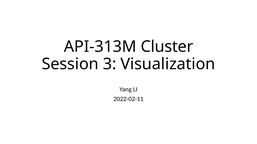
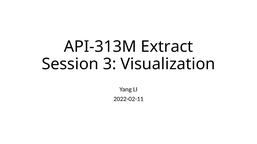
Cluster: Cluster -> Extract (167, 47)
